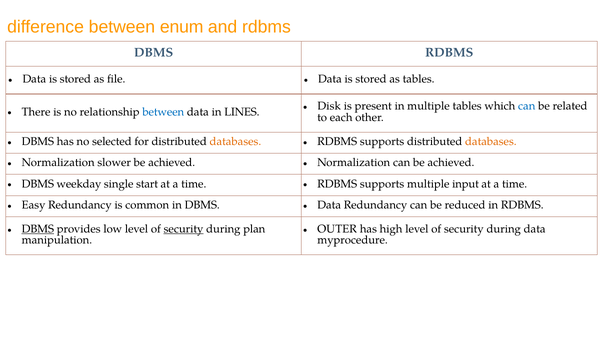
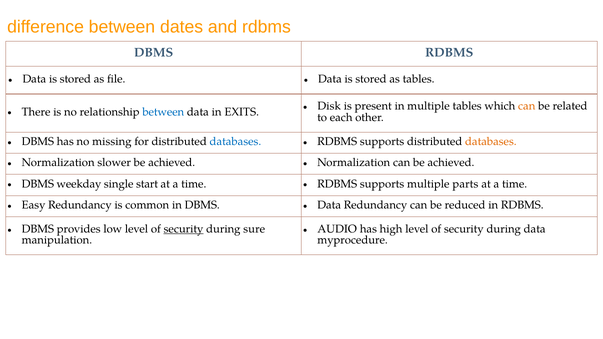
enum: enum -> dates (182, 27)
can colour: blue -> orange (527, 106)
LINES: LINES -> EXITS (242, 112)
selected: selected -> missing (112, 142)
databases colour: orange -> blue (235, 142)
input: input -> parts (465, 184)
DBMS underline: present -> none (38, 229)
plan: plan -> sure (254, 229)
OUTER: OUTER -> AUDIO (337, 229)
